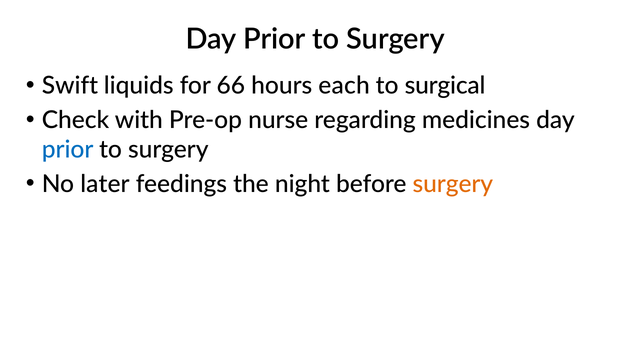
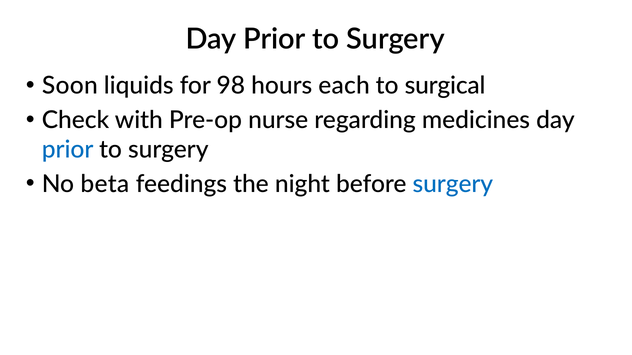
Swift: Swift -> Soon (70, 86)
66: 66 -> 98 (231, 86)
later: later -> beta (105, 184)
surgery colour: orange -> blue (453, 184)
